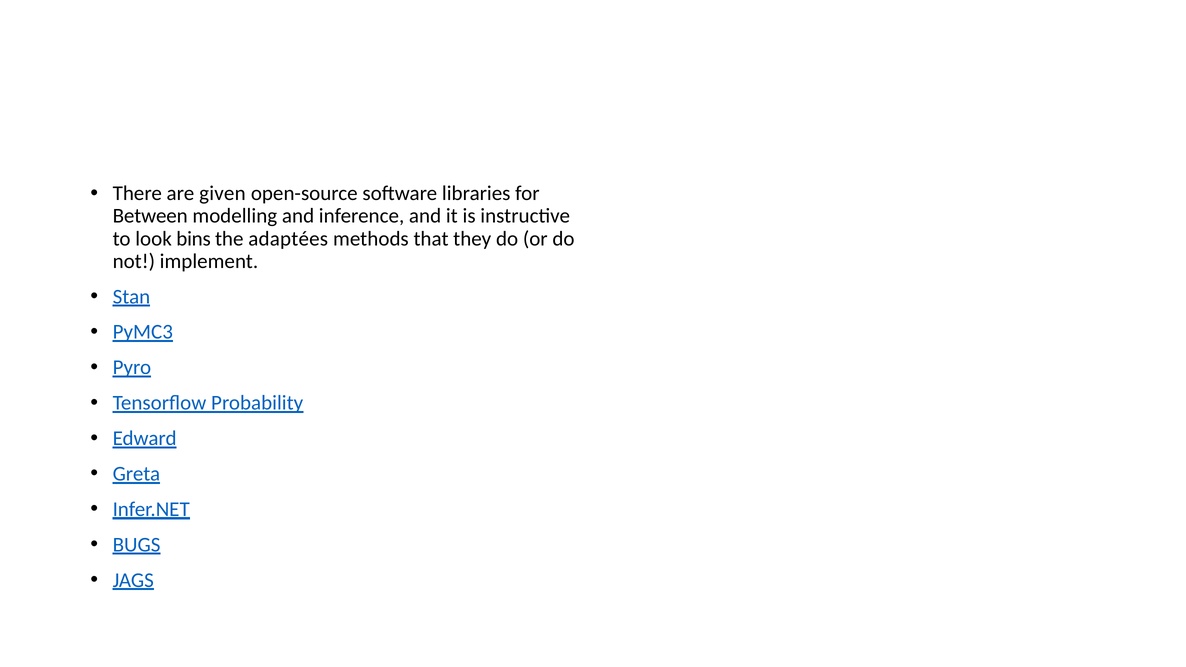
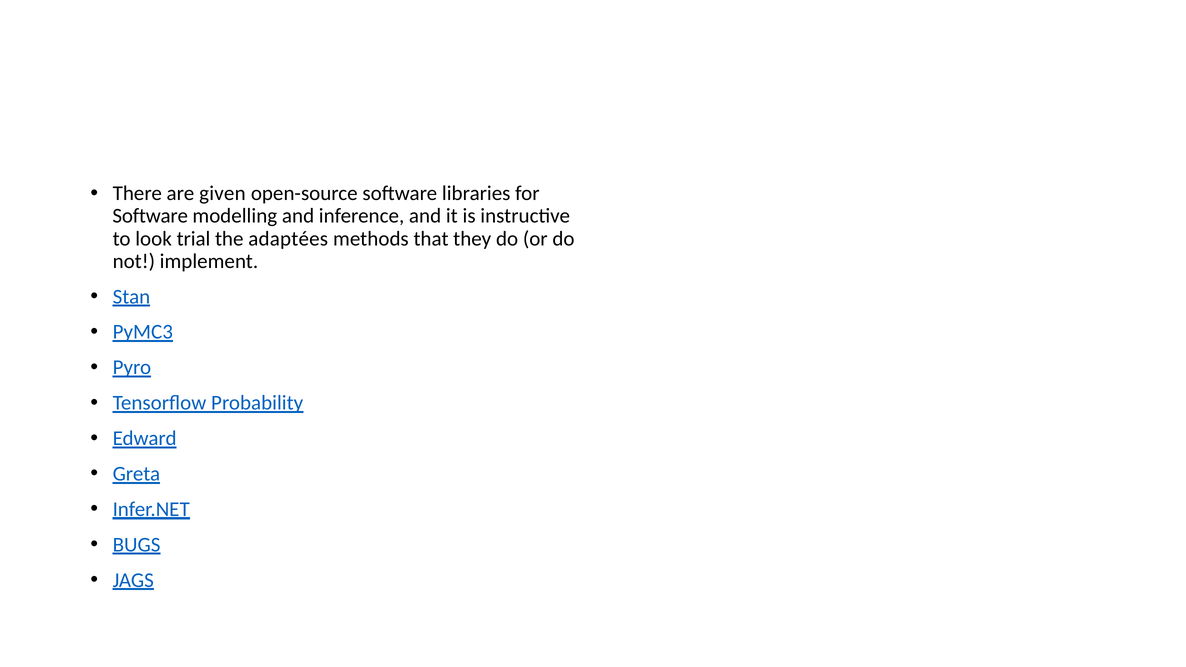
Between: Between -> Software (150, 216)
bins: bins -> trial (193, 239)
